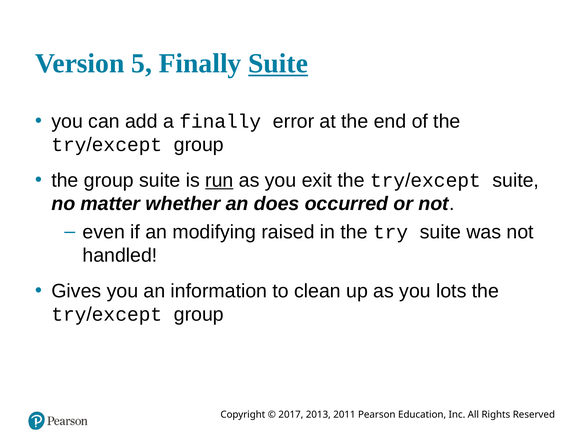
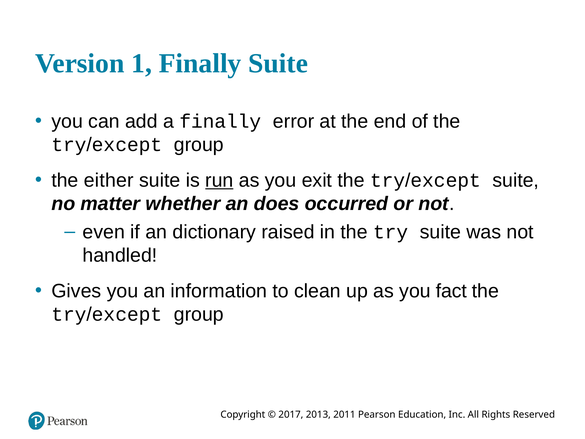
5: 5 -> 1 (142, 63)
Suite underline: present -> none (278, 63)
the group: group -> either (109, 180)
modifying: modifying -> dictionary (214, 232)
lots: lots -> fact (451, 291)
